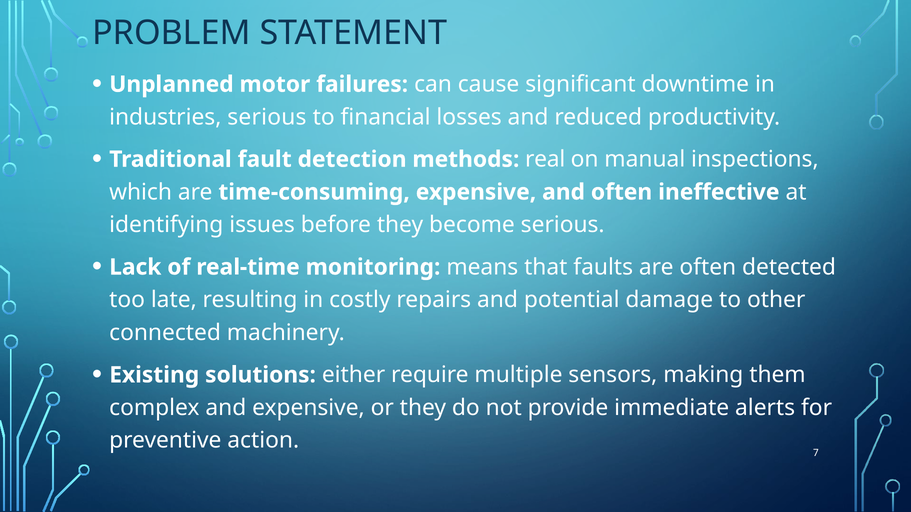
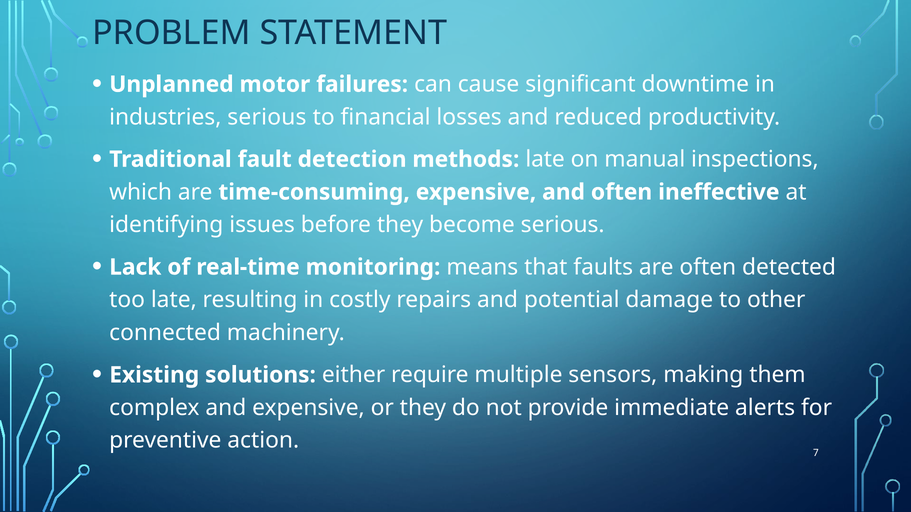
methods real: real -> late (545, 159)
